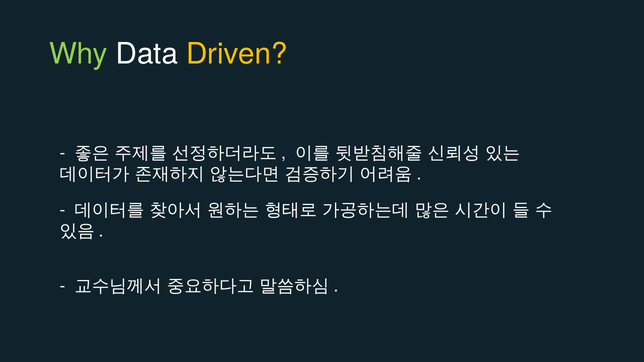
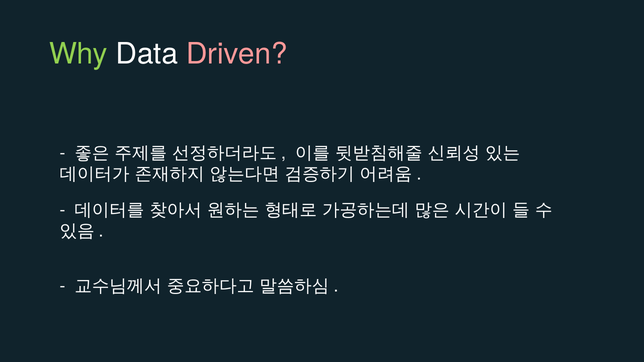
Driven colour: yellow -> pink (237, 54)
